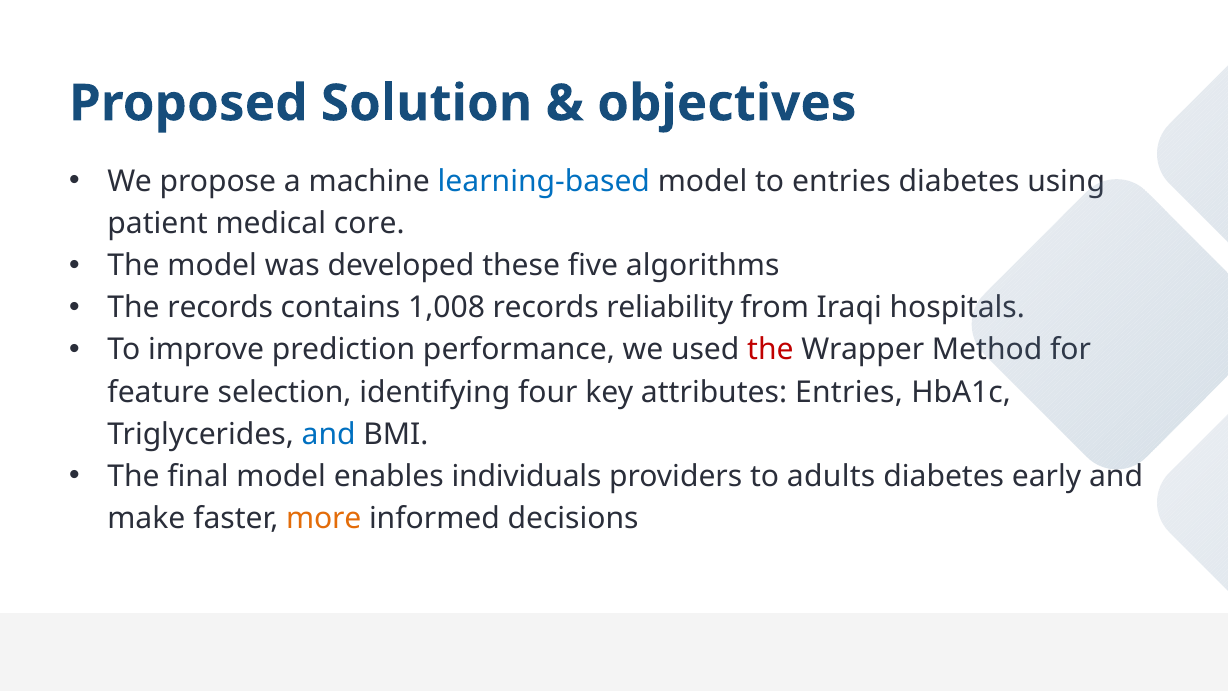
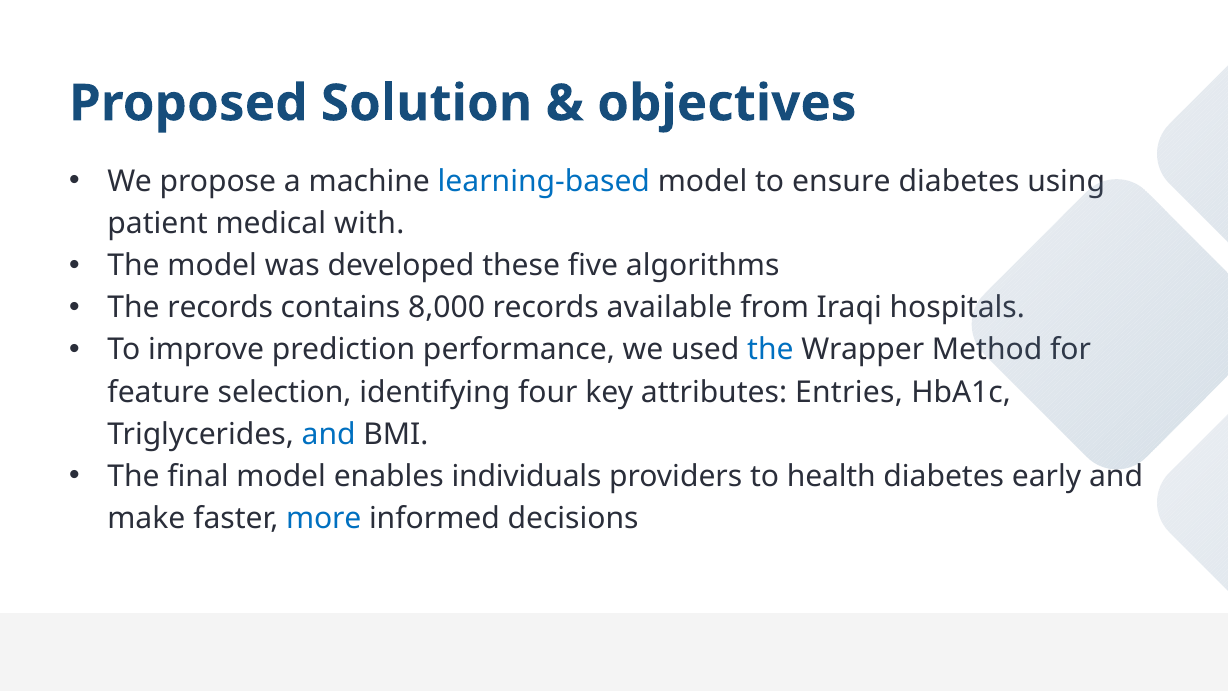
to entries: entries -> ensure (841, 182)
core: core -> with (369, 224)
1,008: 1,008 -> 8,000 (447, 308)
reliability: reliability -> available (670, 308)
the colour: red -> blue (770, 350)
adults: adults -> health (831, 476)
more colour: orange -> blue (324, 518)
